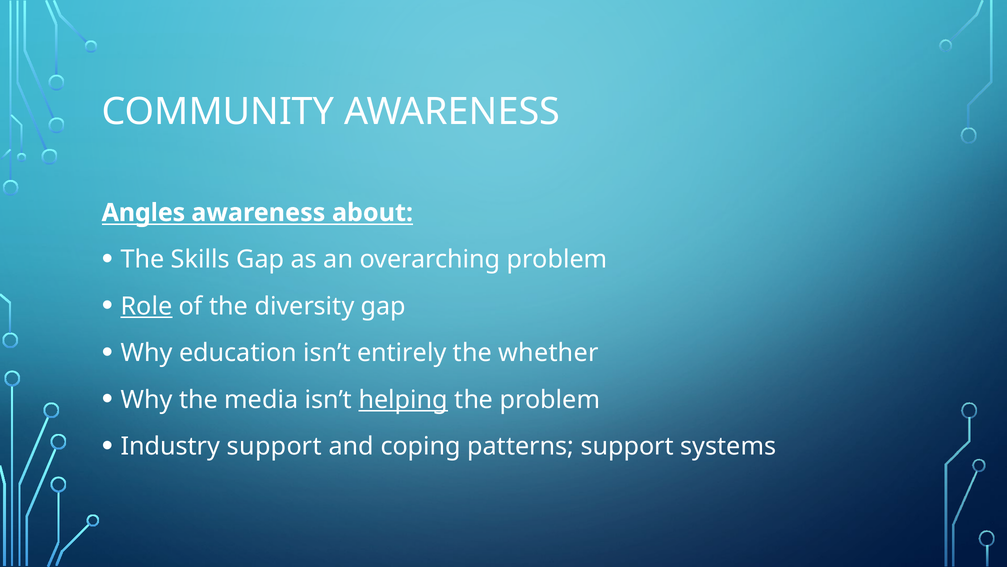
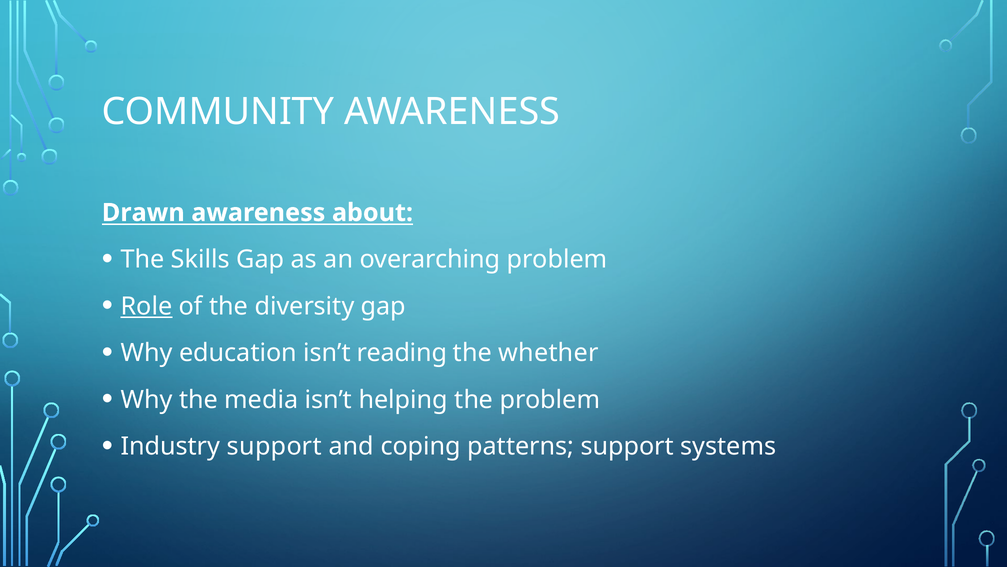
Angles: Angles -> Drawn (143, 212)
entirely: entirely -> reading (402, 353)
helping underline: present -> none (403, 399)
